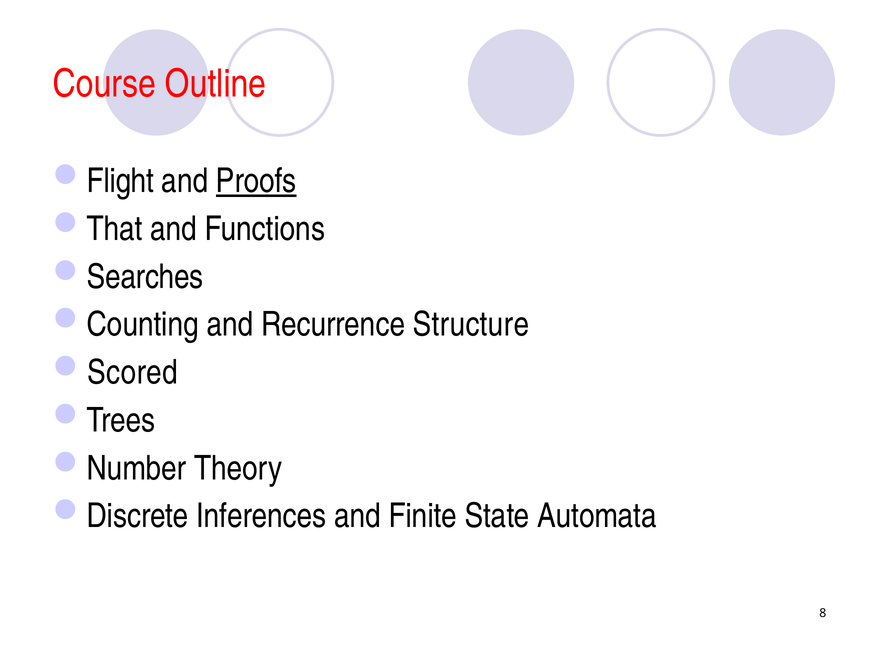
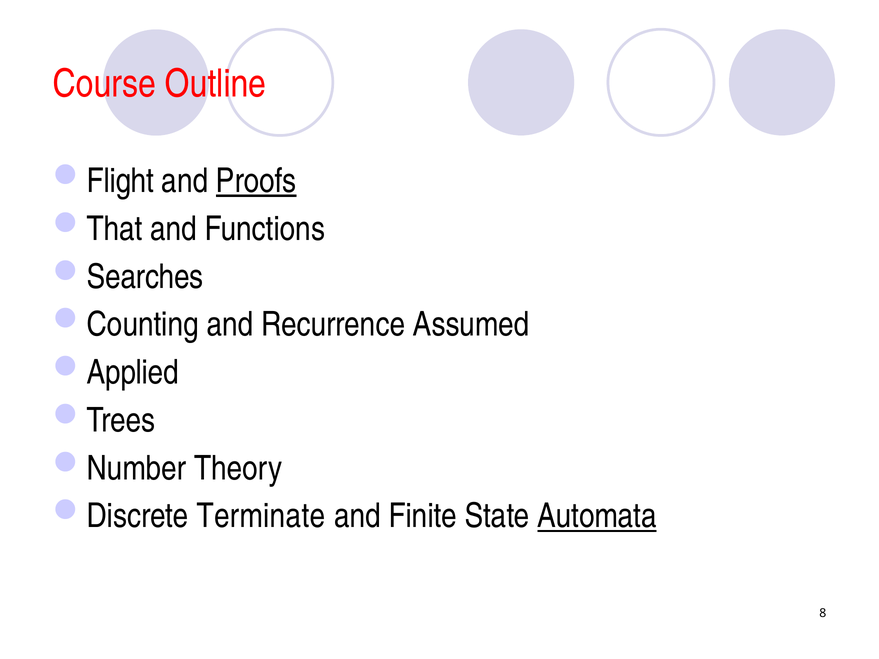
Structure: Structure -> Assumed (471, 325)
Scored: Scored -> Applied (133, 373)
Inferences: Inferences -> Terminate (261, 516)
Automata underline: none -> present (597, 516)
